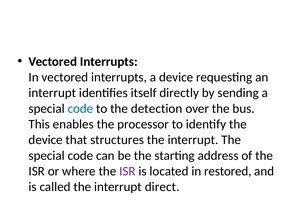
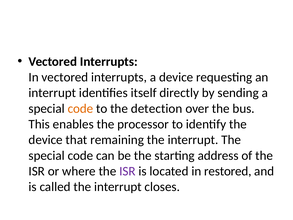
code colour: blue -> orange (80, 108)
structures: structures -> remaining (117, 140)
direct: direct -> closes (162, 187)
